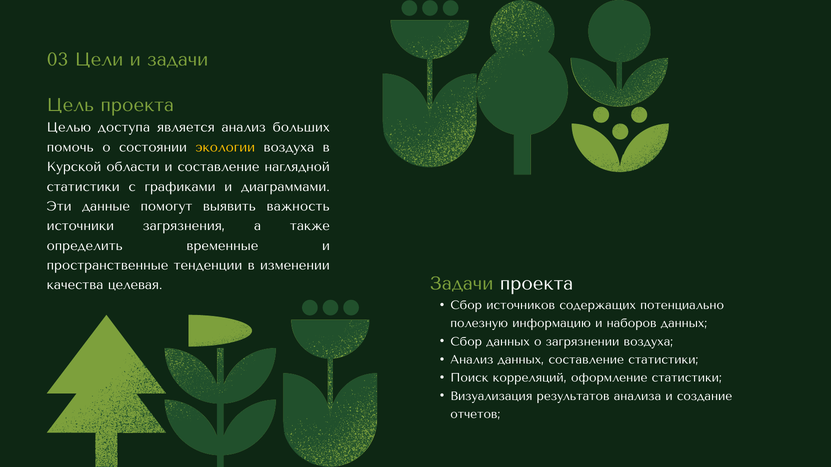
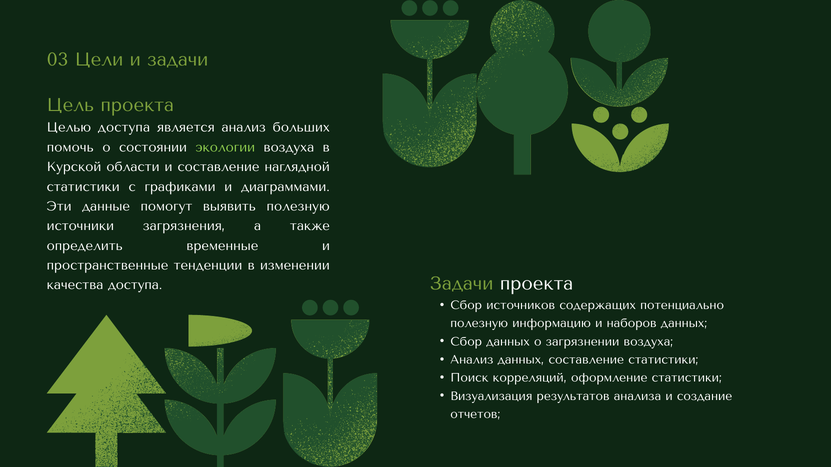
экологии colour: yellow -> light green (225, 147)
выявить важность: важность -> полезную (298, 207)
качества целевая: целевая -> доступа (135, 285)
